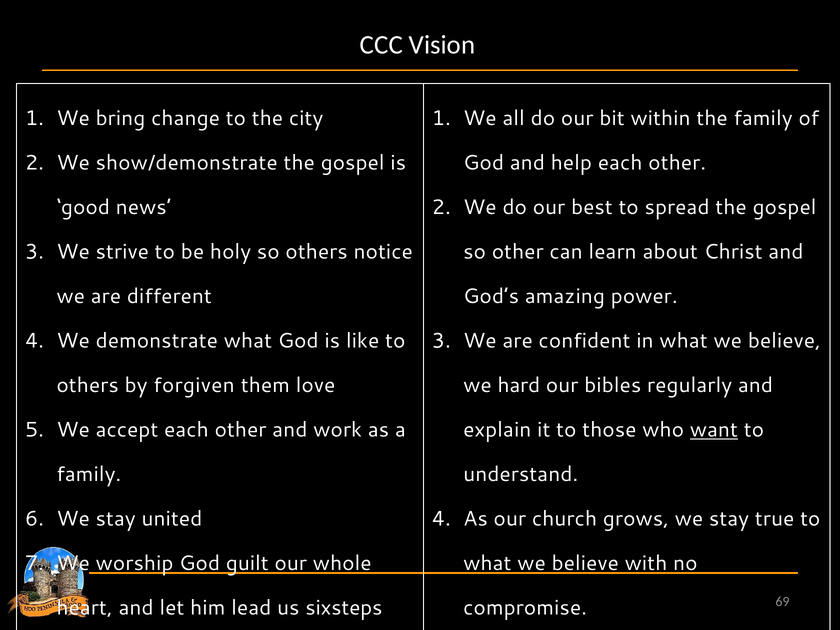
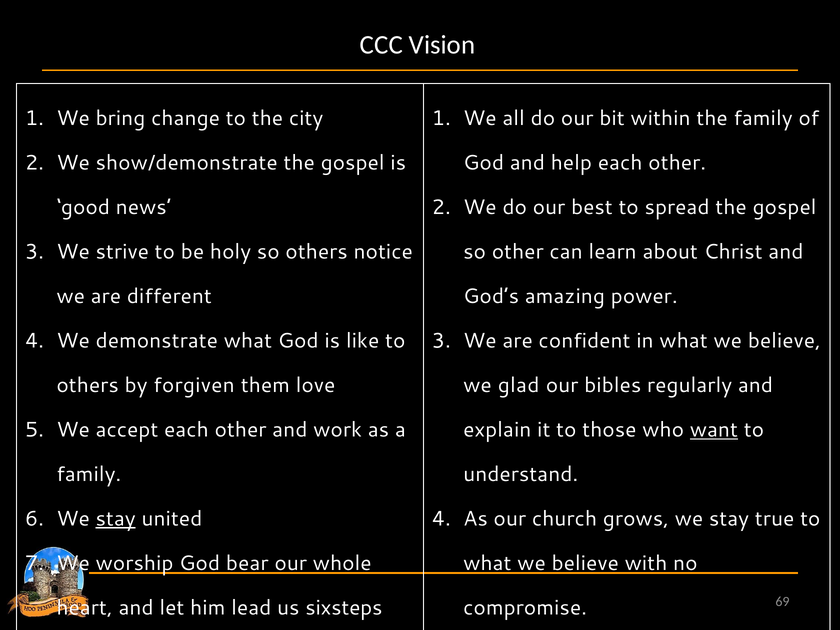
hard: hard -> glad (519, 385)
stay underline: none -> present (116, 519)
guilt: guilt -> bear (247, 563)
